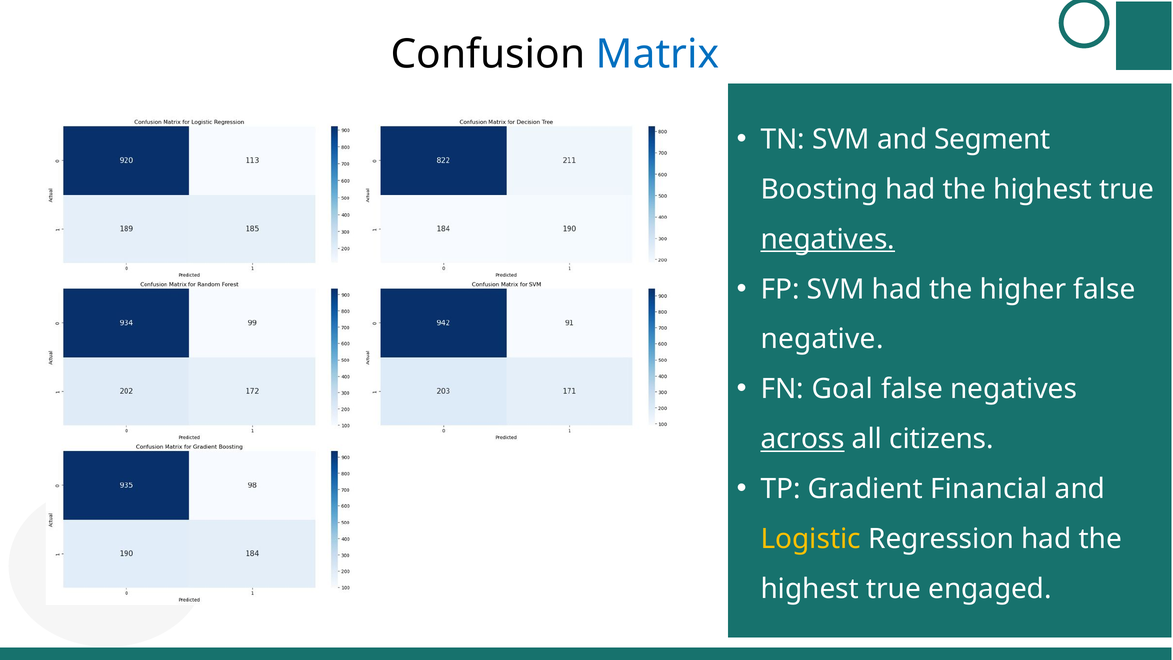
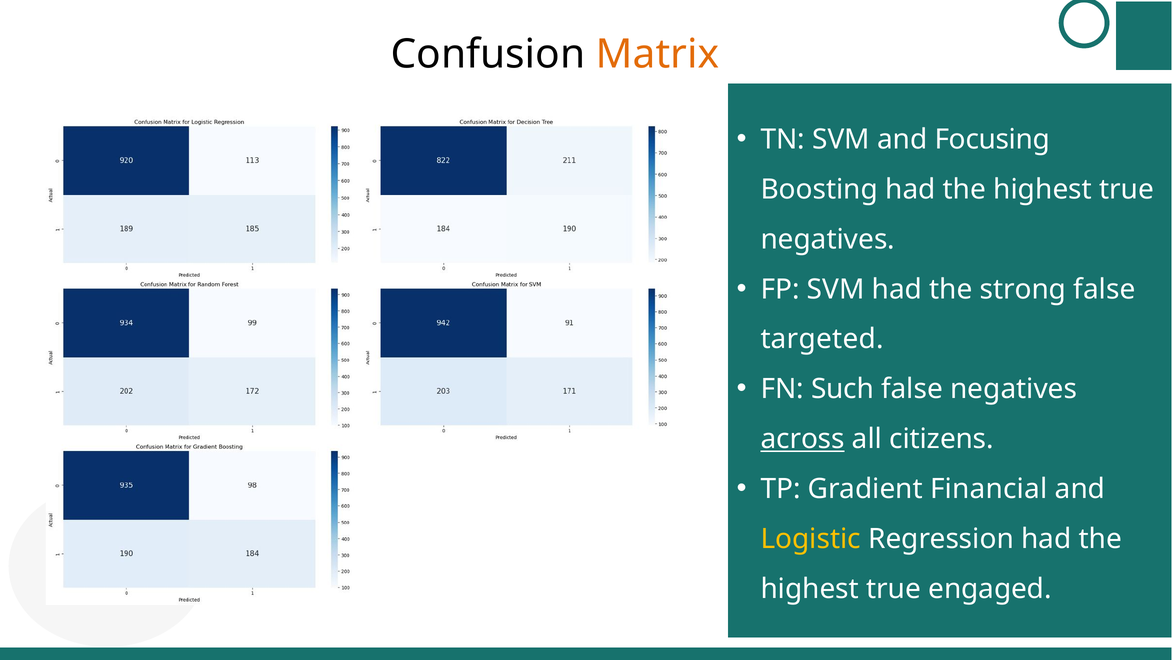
Matrix colour: blue -> orange (657, 54)
Segment: Segment -> Focusing (992, 139)
negatives underline: present -> none (828, 239)
higher: higher -> strong (1023, 289)
negative: negative -> targeted (822, 339)
Goal: Goal -> Such (843, 389)
